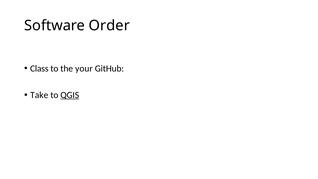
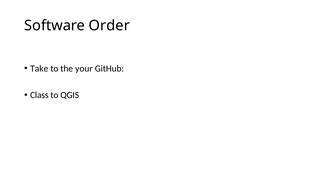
Class: Class -> Take (39, 68)
Take: Take -> Class (39, 95)
QGIS underline: present -> none (70, 95)
